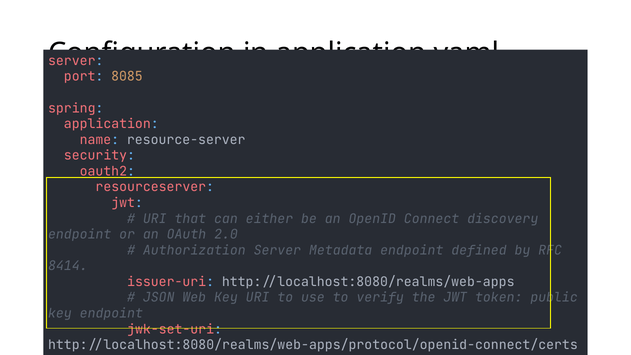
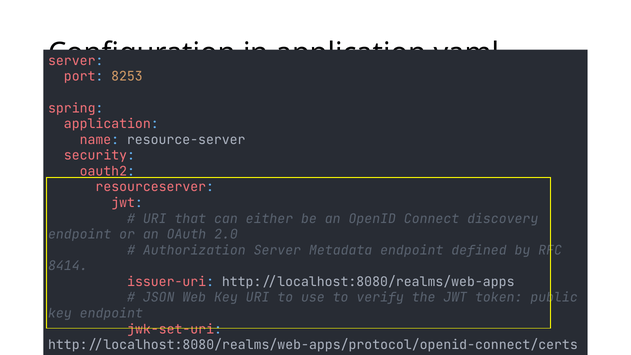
8085: 8085 -> 8253 (127, 77)
